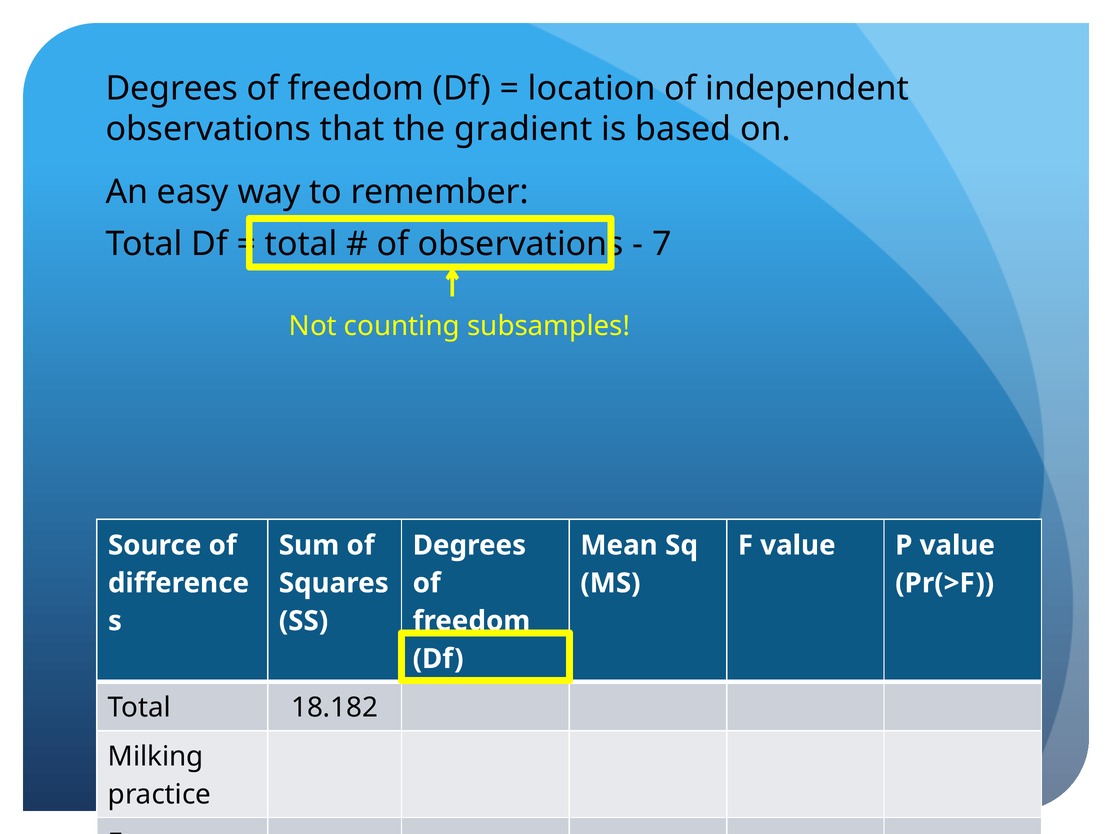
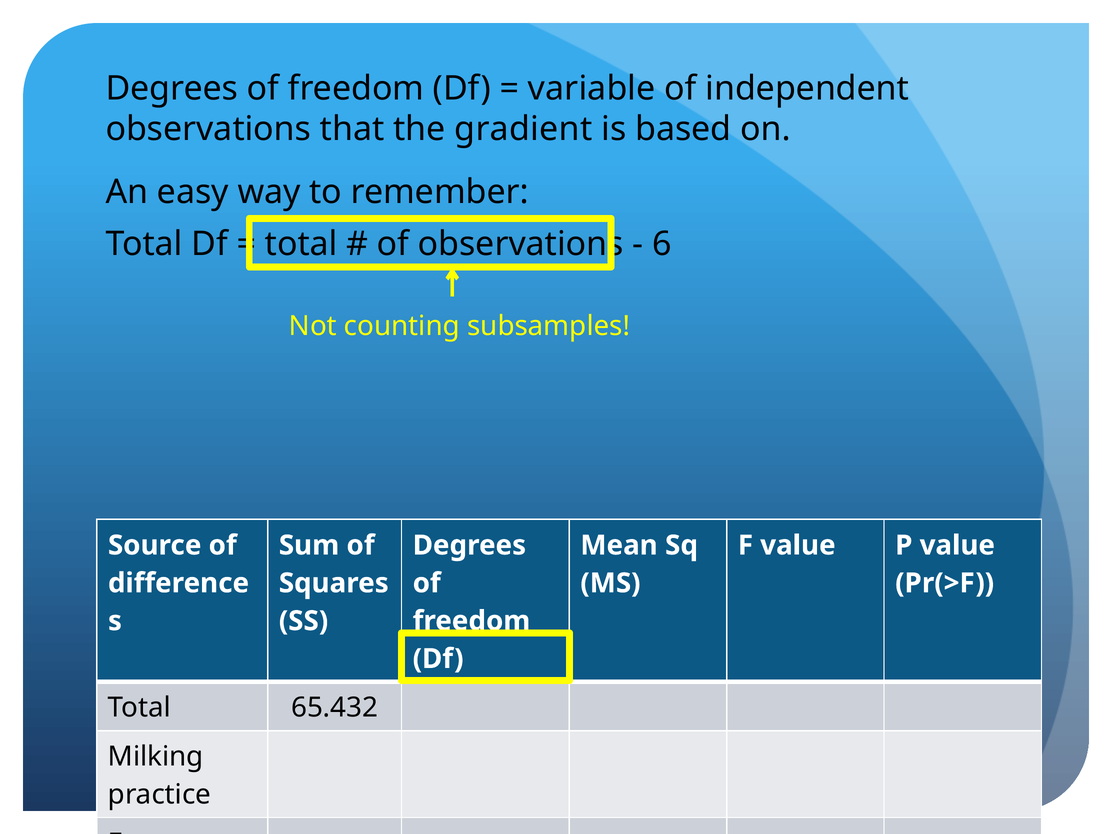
location: location -> variable (592, 88)
7: 7 -> 6 (662, 244)
18.182: 18.182 -> 65.432 (335, 708)
